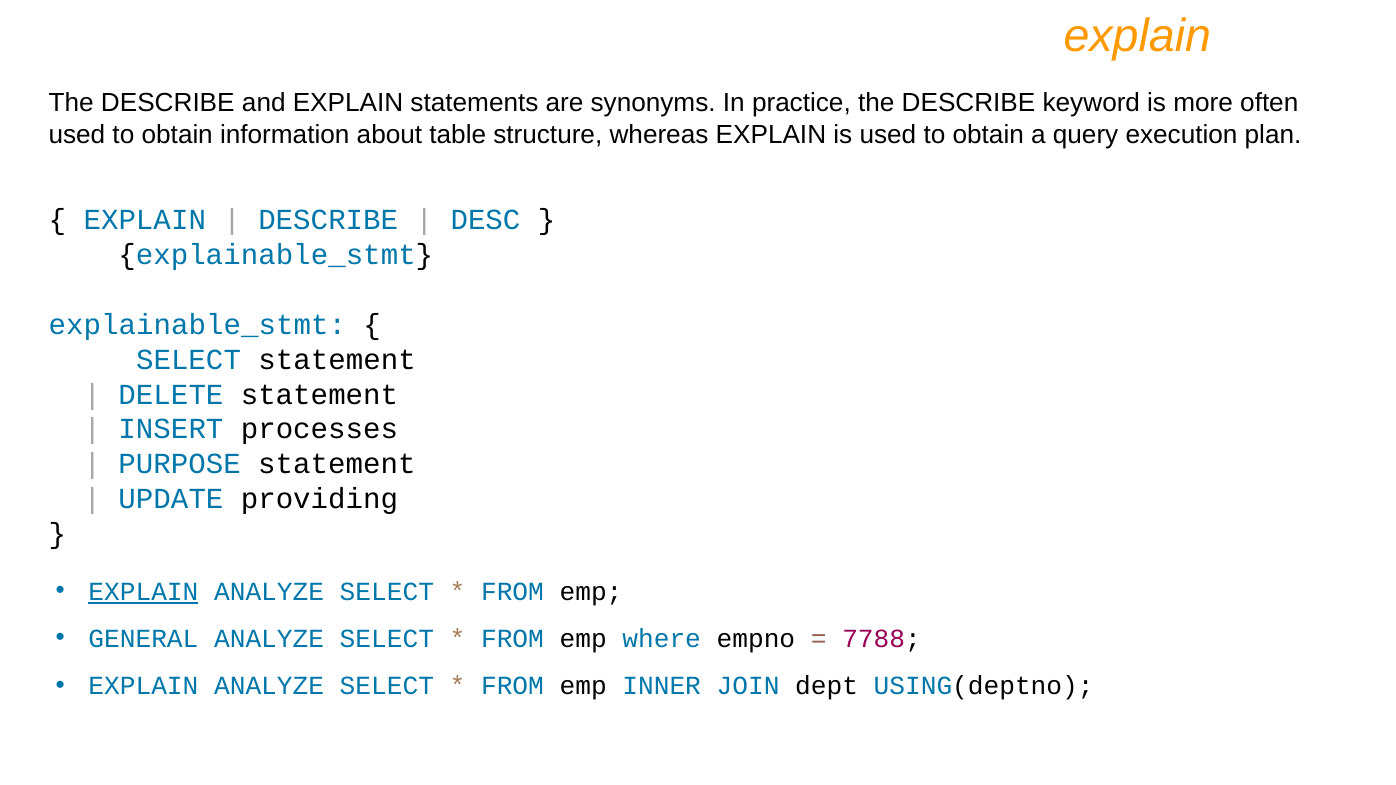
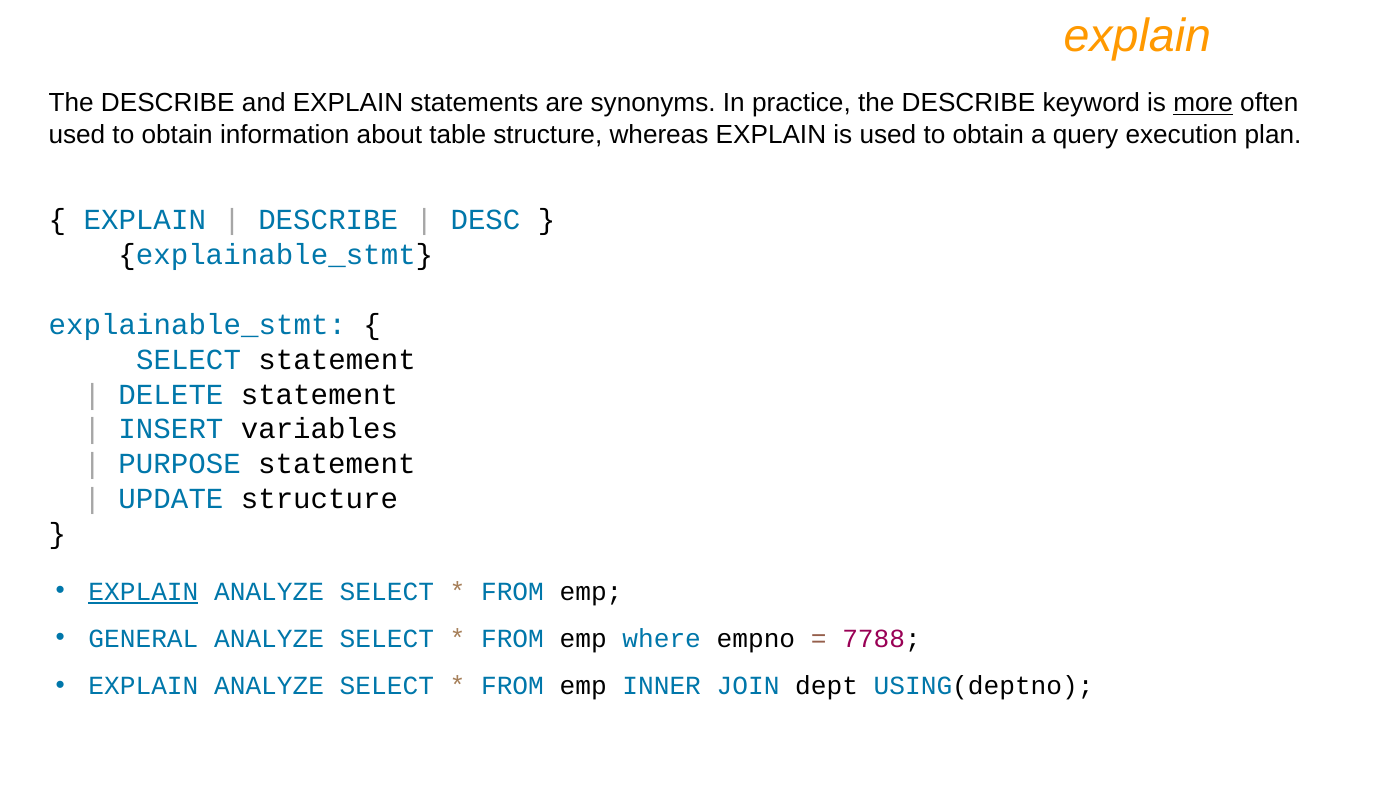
more underline: none -> present (1203, 103)
processes: processes -> variables (319, 430)
UPDATE providing: providing -> structure (319, 499)
